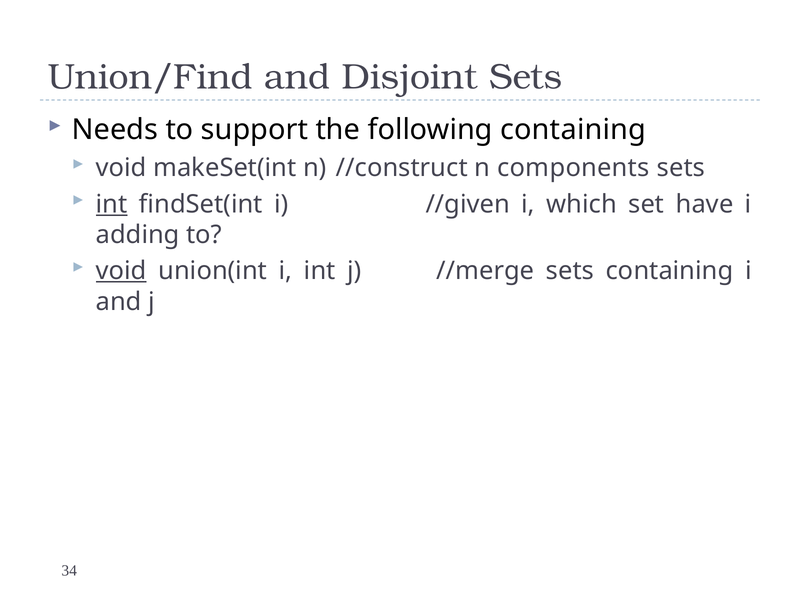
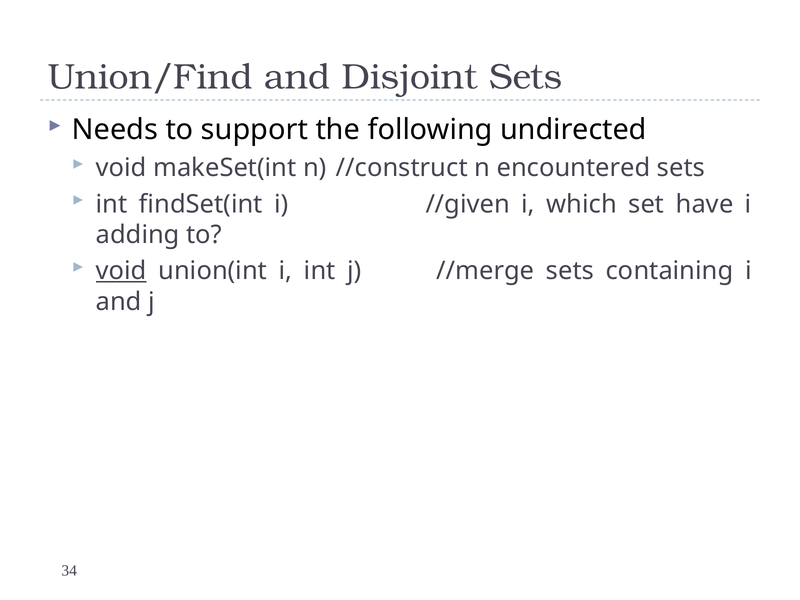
following containing: containing -> undirected (573, 130)
components: components -> encountered (574, 168)
int underline: present -> none (112, 204)
